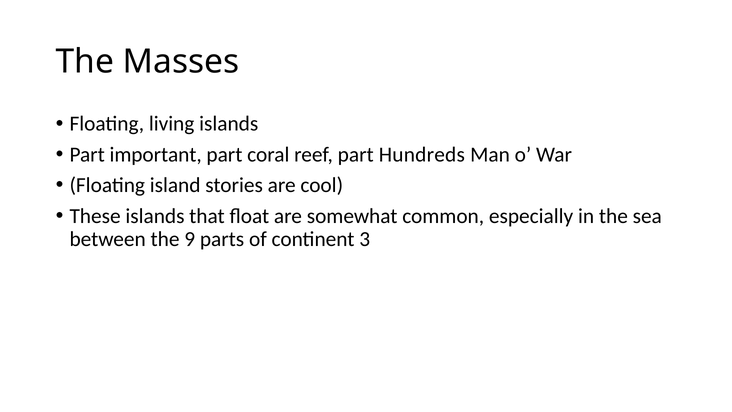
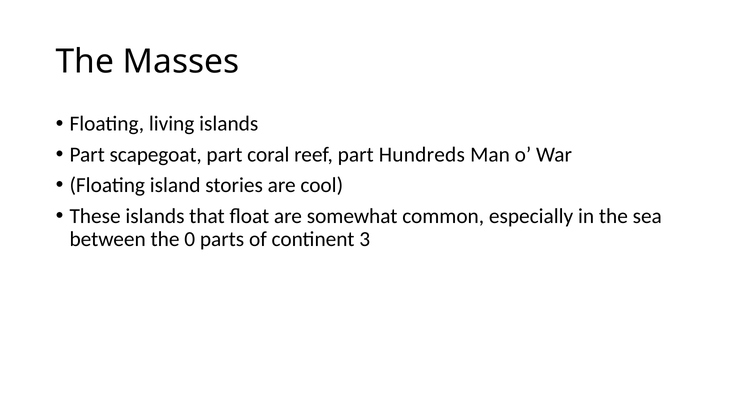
important: important -> scapegoat (156, 154)
9: 9 -> 0 (190, 239)
